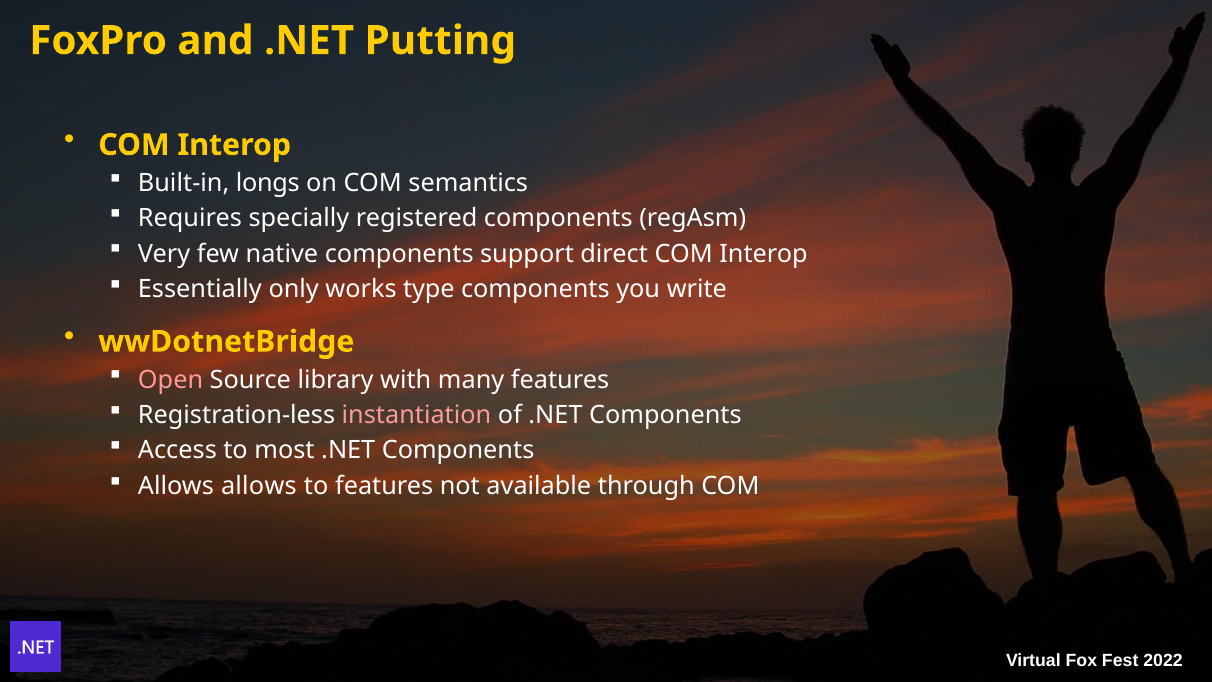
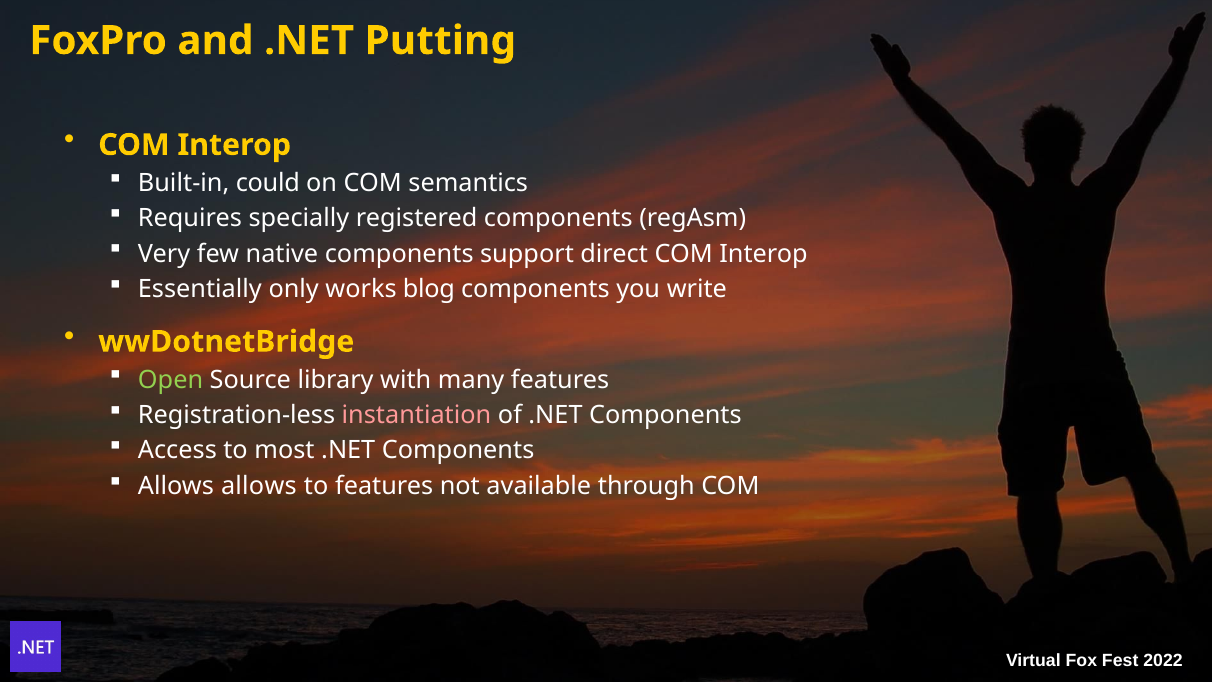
longs: longs -> could (268, 183)
type: type -> blog (429, 289)
Open colour: pink -> light green (171, 380)
